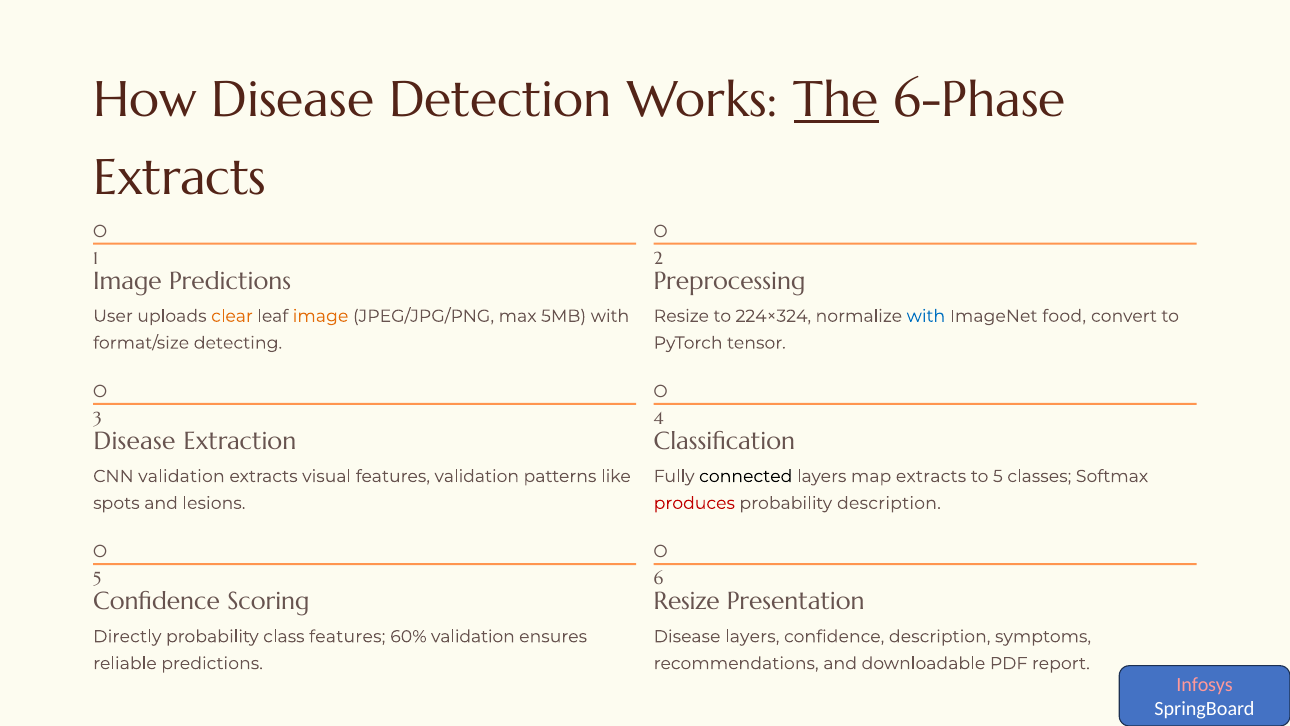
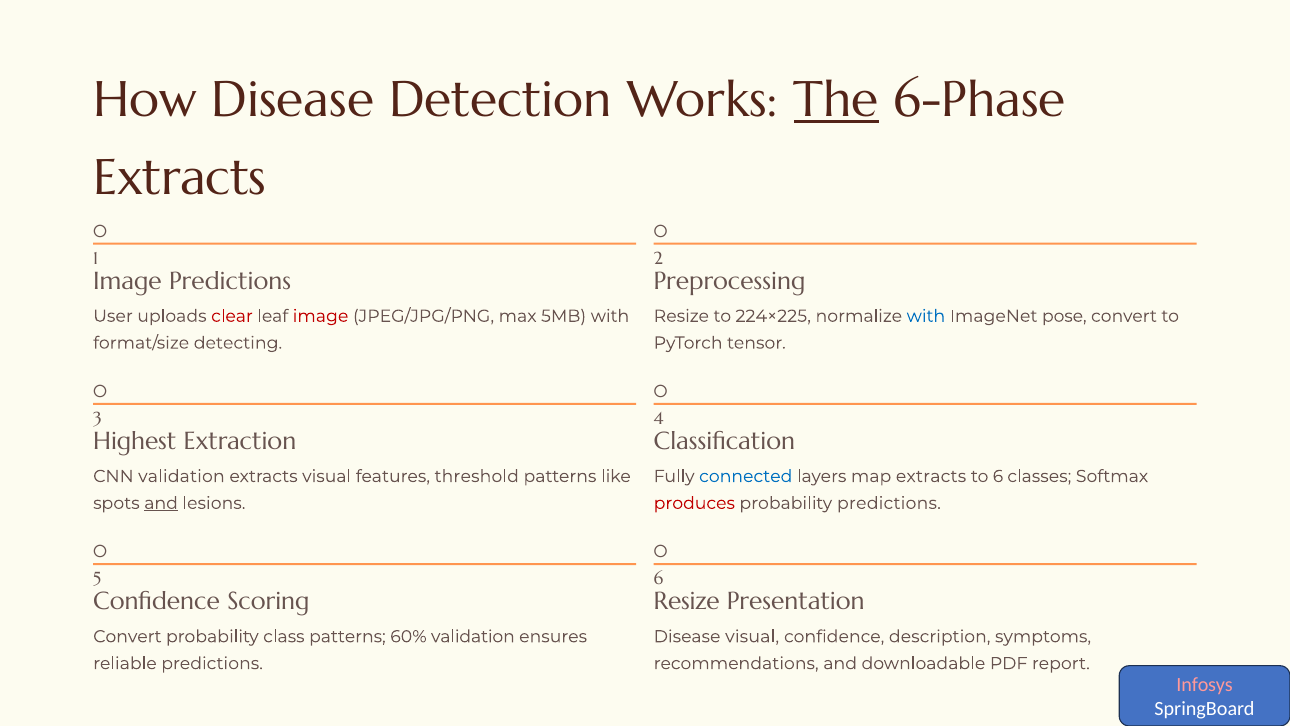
clear colour: orange -> red (232, 316)
image colour: orange -> red (321, 316)
224×324: 224×324 -> 224×225 (773, 316)
food: food -> pose (1064, 316)
Disease: Disease -> Highest (135, 441)
features validation: validation -> threshold (477, 476)
connected colour: black -> blue (746, 476)
to 5: 5 -> 6 (998, 476)
and underline: none -> present (161, 503)
probability description: description -> predictions (889, 503)
Directly: Directly -> Convert (127, 636)
class features: features -> patterns (347, 636)
Disease layers: layers -> visual (752, 636)
